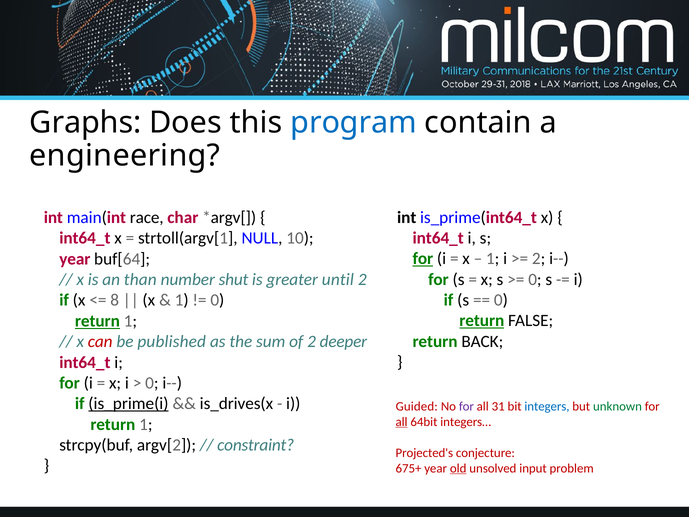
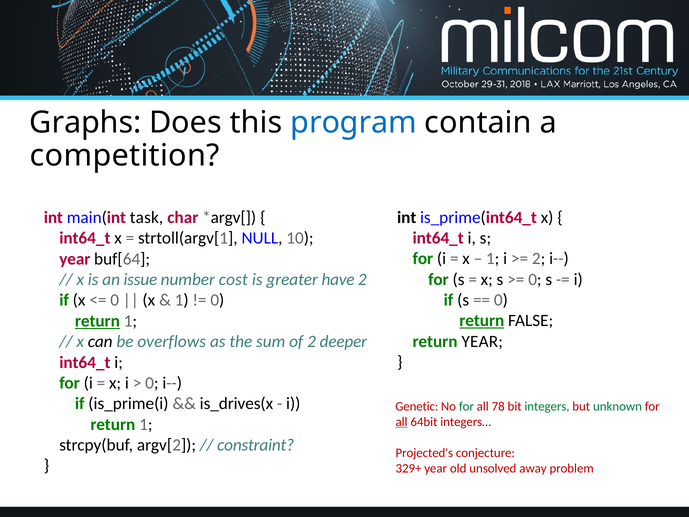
engineering: engineering -> competition (125, 156)
race: race -> task (147, 217)
for underline: present -> none (423, 259)
than: than -> issue (140, 279)
shut: shut -> cost (233, 279)
until: until -> have (338, 279)
8: 8 -> 0 (115, 300)
return BACK: BACK -> YEAR (482, 341)
can colour: red -> black (100, 342)
published: published -> overflows (172, 342)
is_prime(i underline: present -> none (128, 404)
Guided: Guided -> Genetic (417, 406)
for colour: purple -> green (466, 406)
31: 31 -> 78 (498, 406)
integers colour: blue -> green (547, 406)
675+: 675+ -> 329+ (409, 468)
old underline: present -> none (458, 468)
input: input -> away (533, 468)
